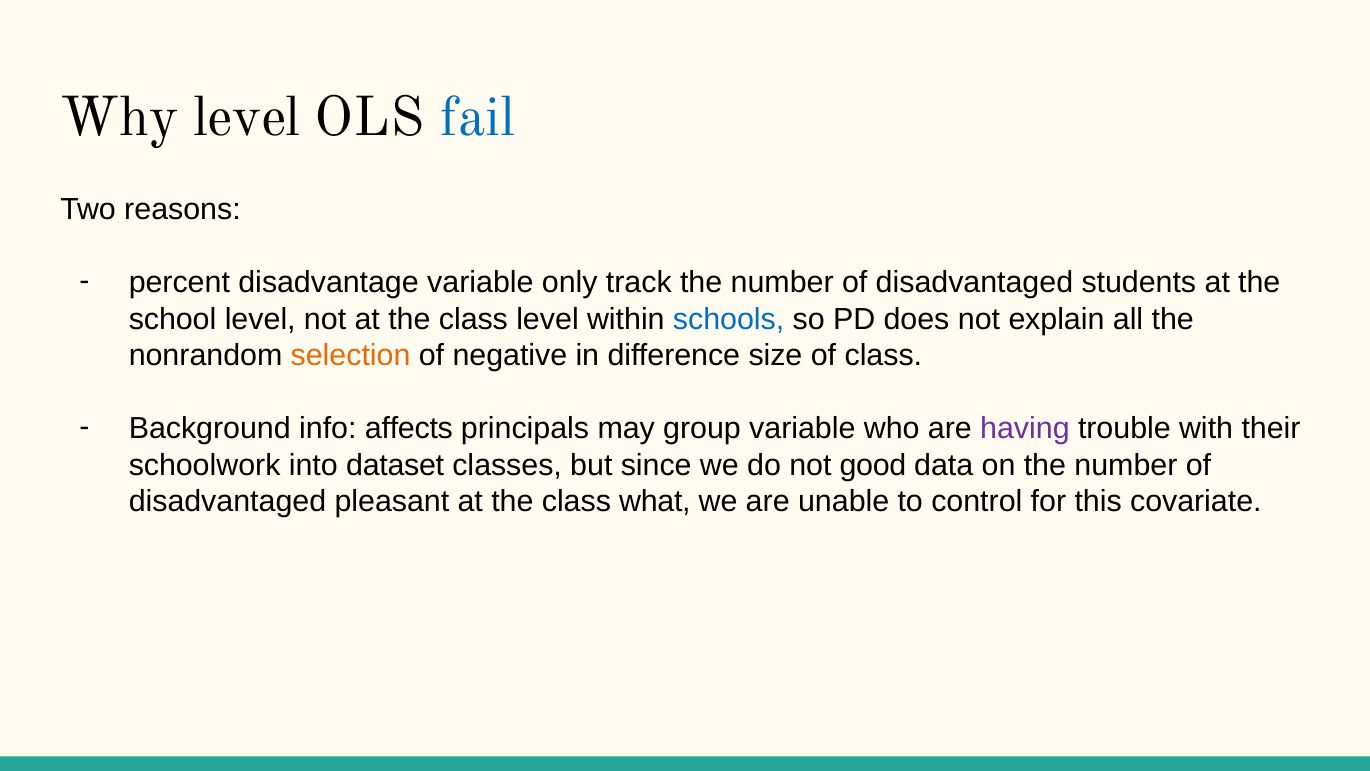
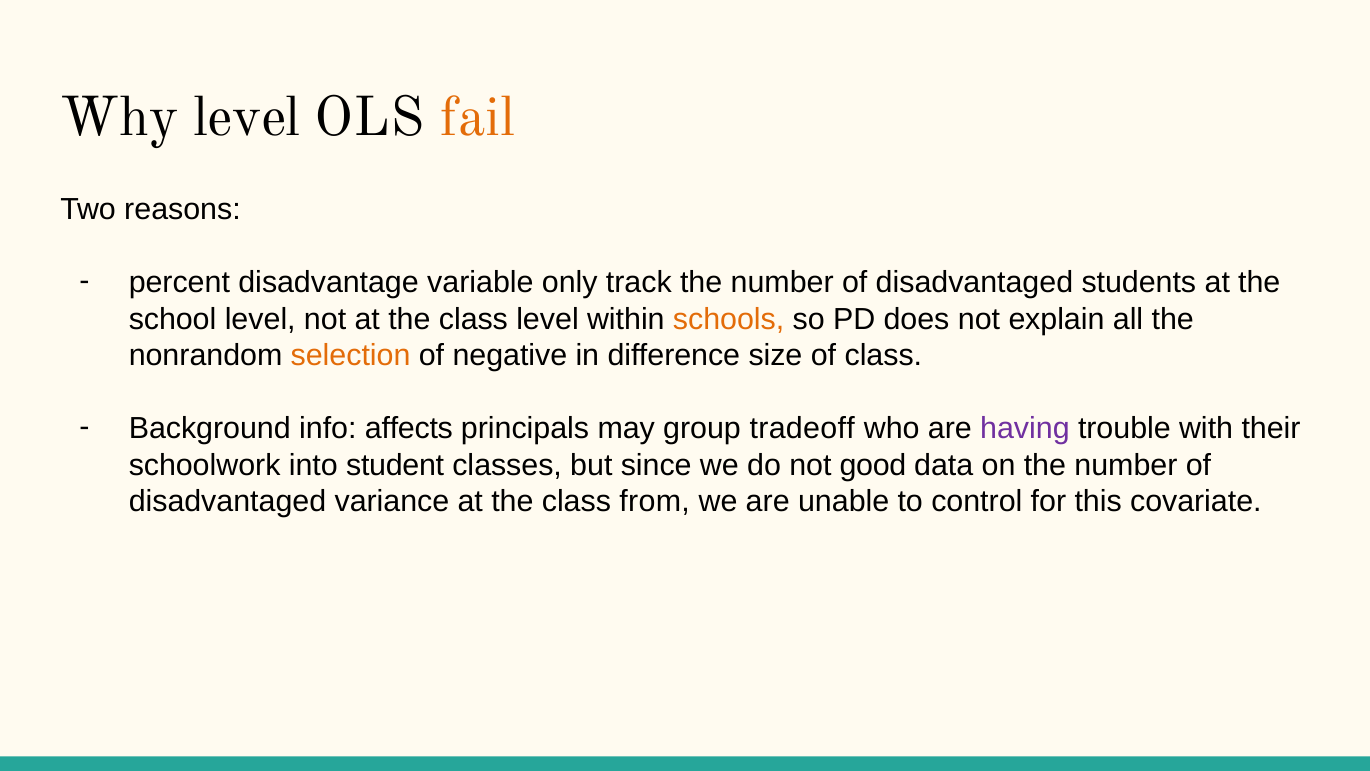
fail colour: blue -> orange (478, 117)
schools colour: blue -> orange (729, 319)
group variable: variable -> tradeoff (802, 428)
dataset: dataset -> student (395, 465)
pleasant: pleasant -> variance (392, 501)
what: what -> from (655, 501)
